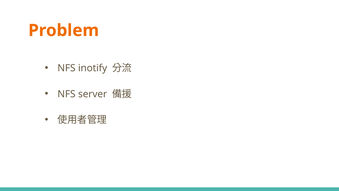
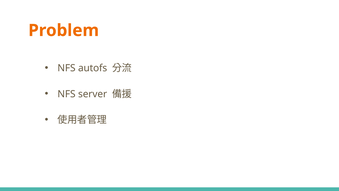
inotify: inotify -> autofs (93, 68)
